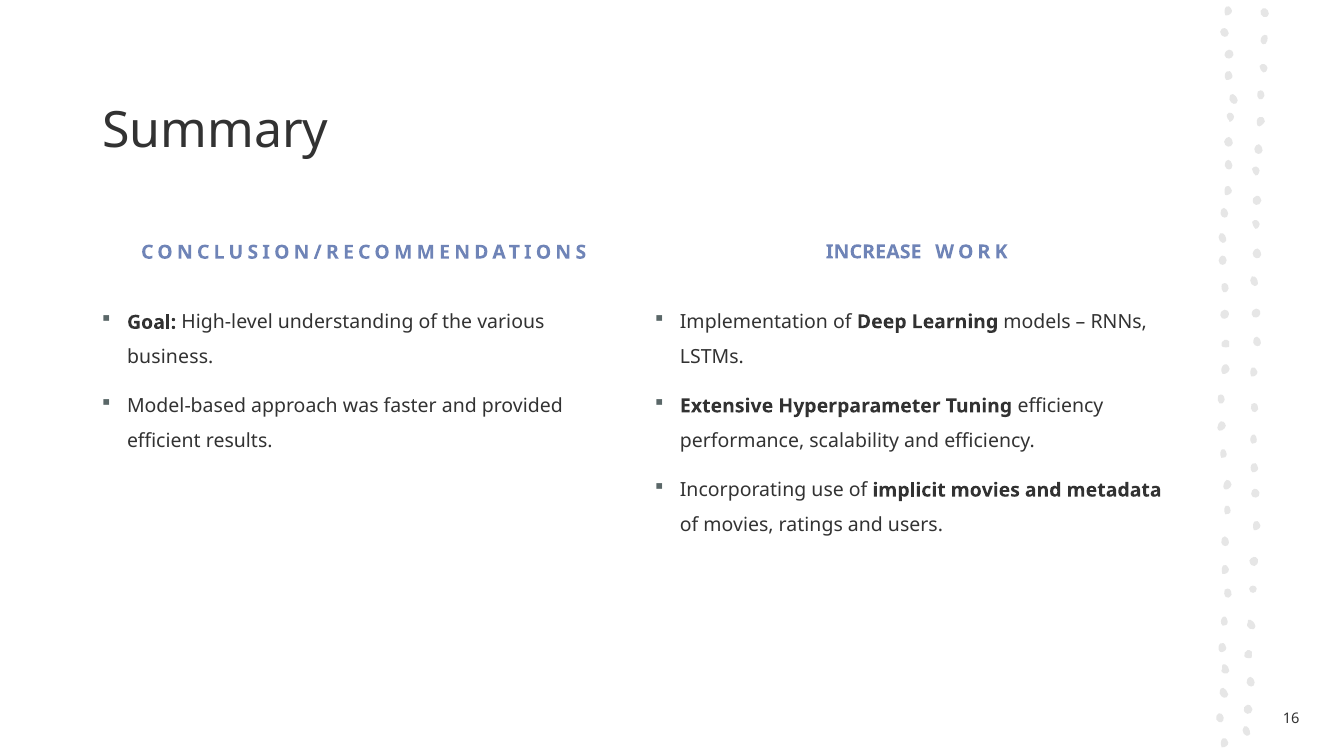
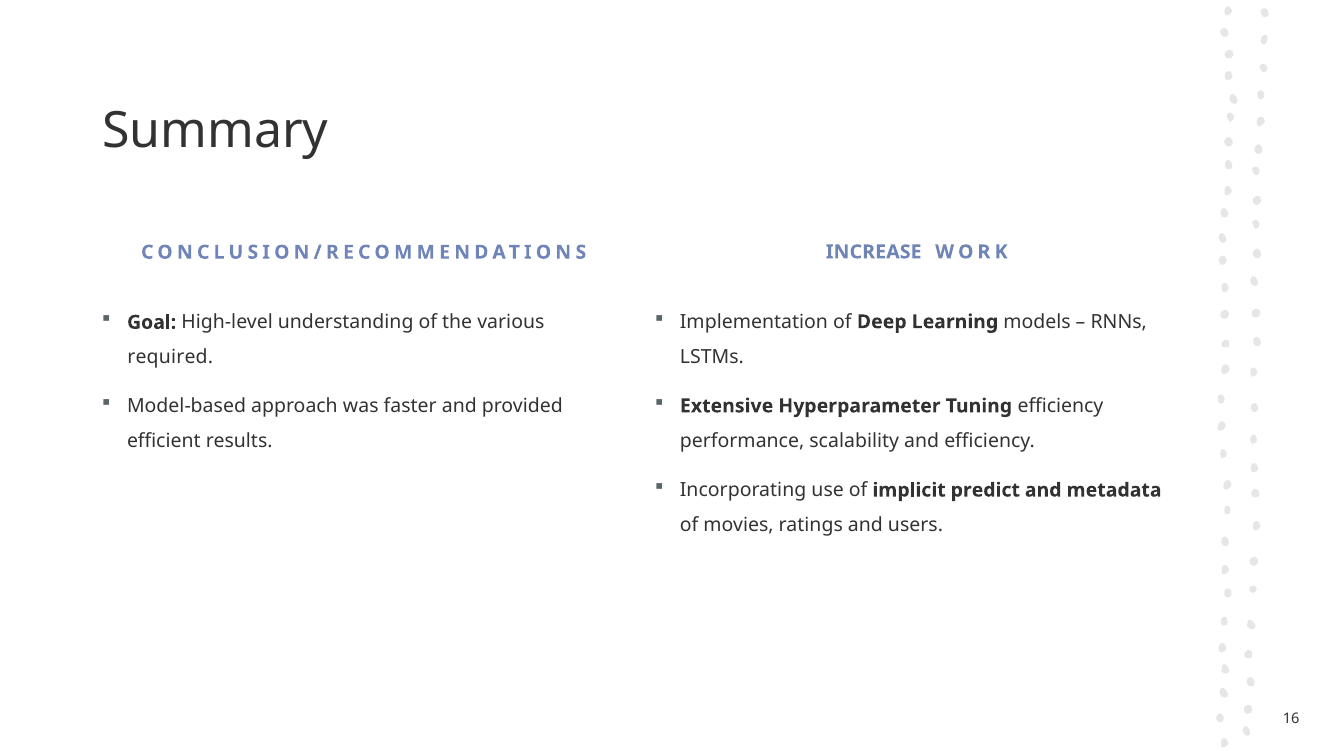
business: business -> required (170, 357)
implicit movies: movies -> predict (985, 490)
